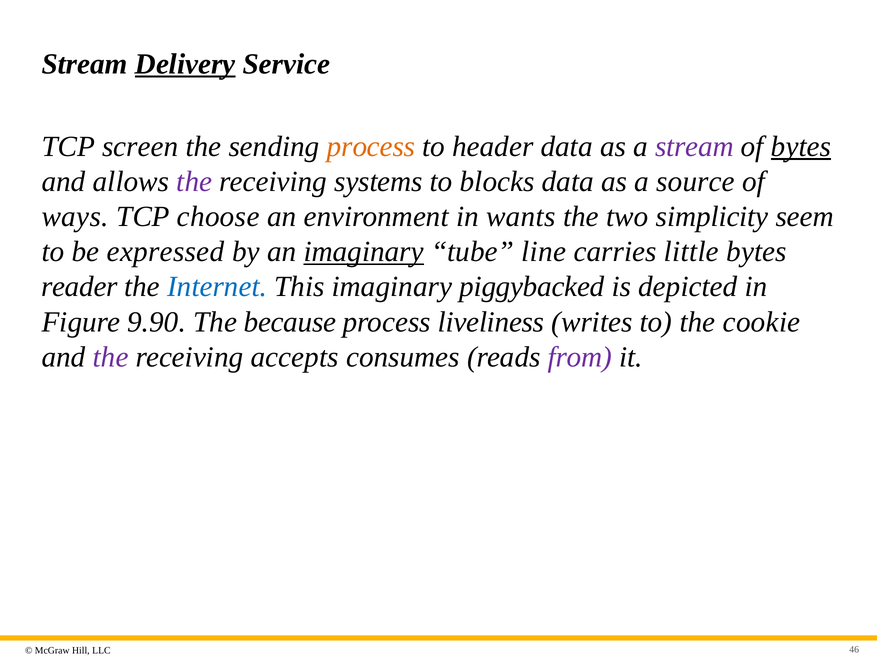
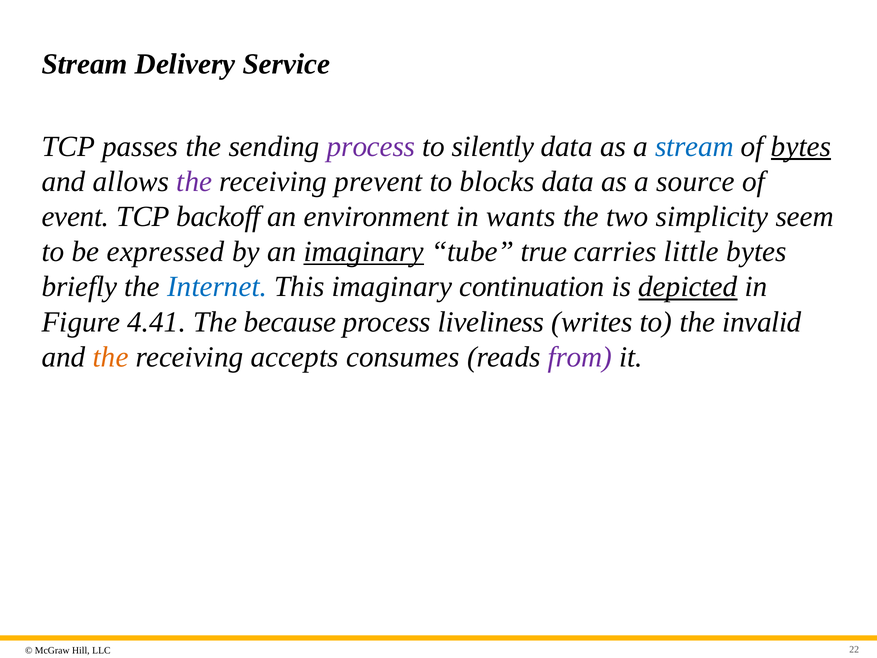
Delivery underline: present -> none (185, 64)
screen: screen -> passes (140, 146)
process colour: orange -> purple (371, 146)
header: header -> silently (493, 146)
stream colour: purple -> blue (694, 146)
systems: systems -> prevent (378, 181)
ways: ways -> event (75, 217)
choose: choose -> backoff (218, 217)
line: line -> true (544, 252)
reader: reader -> briefly (79, 287)
piggybacked: piggybacked -> continuation (532, 287)
depicted underline: none -> present (688, 287)
9.90: 9.90 -> 4.41 (157, 322)
cookie: cookie -> invalid (762, 322)
the colour: purple -> orange (111, 357)
46: 46 -> 22 (854, 649)
